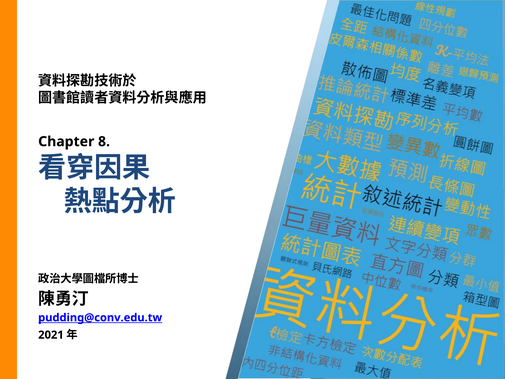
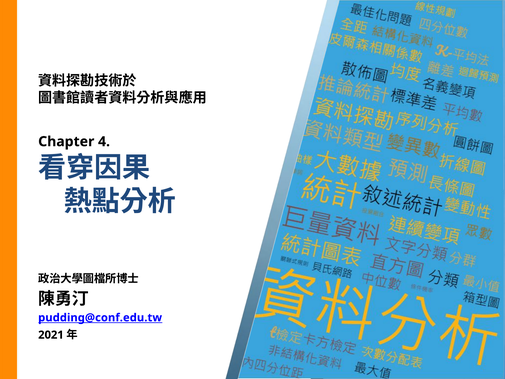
8: 8 -> 4 (104, 141)
pudding@conv.edu.tw: pudding@conv.edu.tw -> pudding@conf.edu.tw (100, 317)
